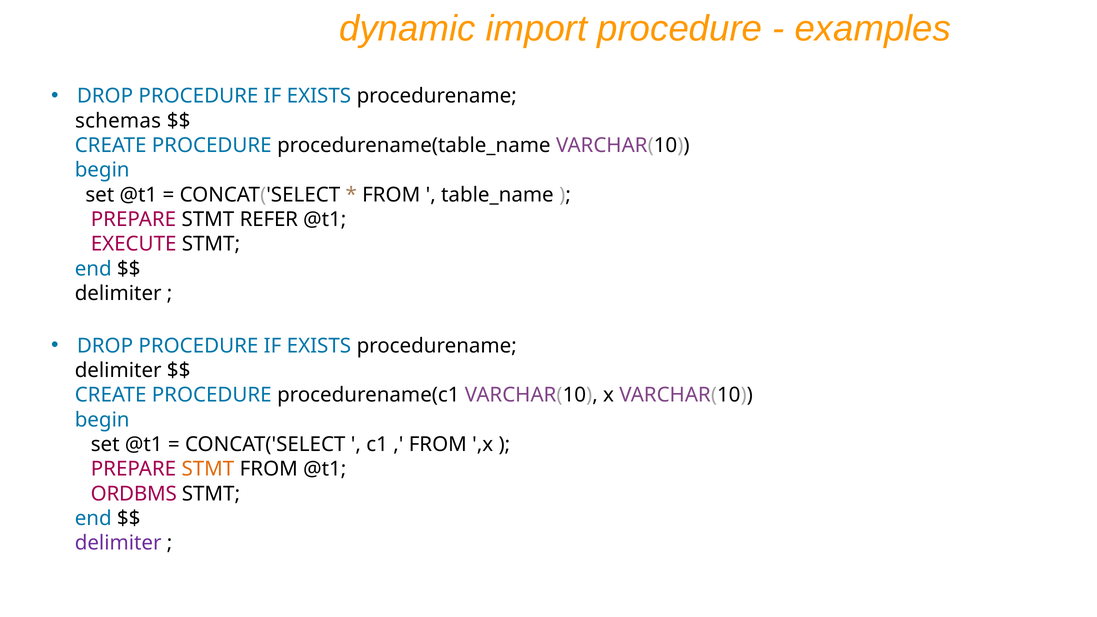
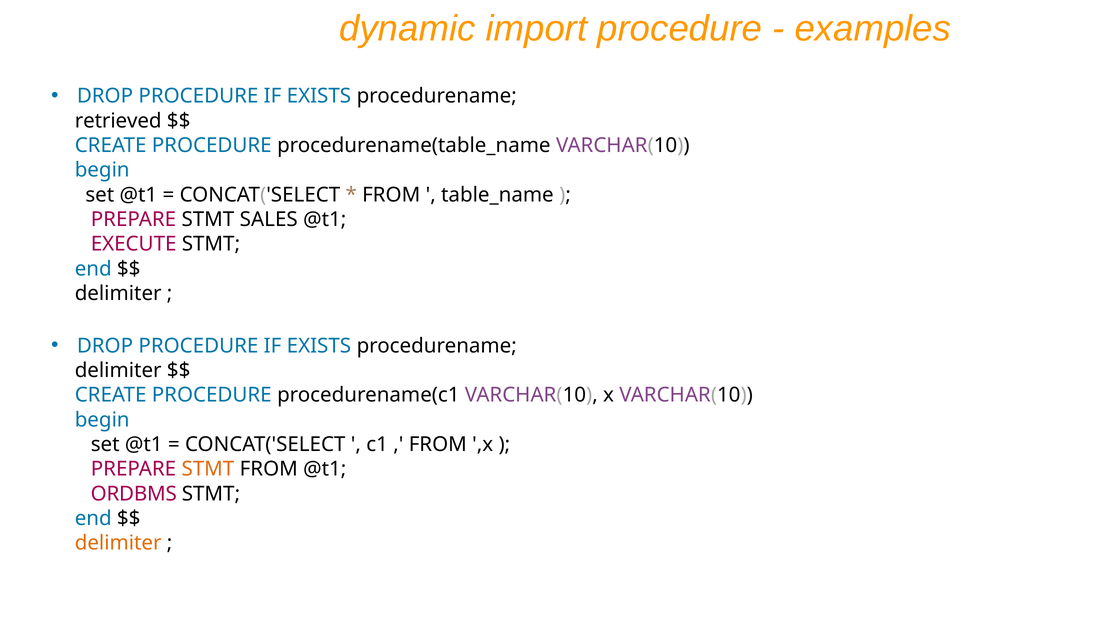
schemas: schemas -> retrieved (118, 121)
REFER: REFER -> SALES (269, 220)
delimiter colour: purple -> orange (118, 543)
